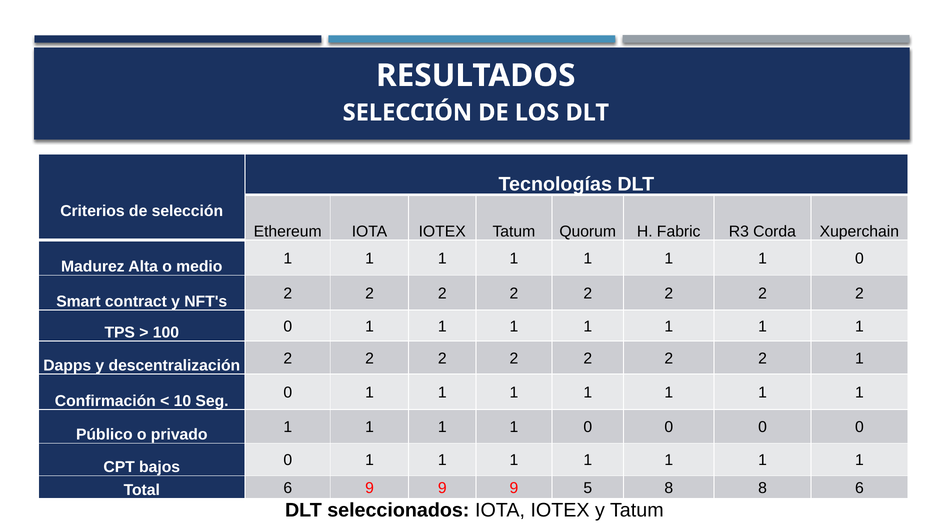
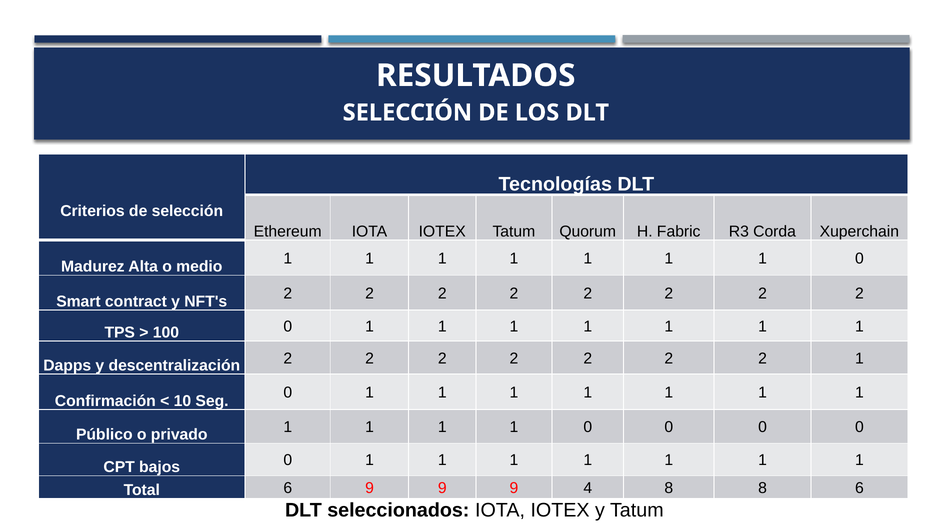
5: 5 -> 4 (588, 488)
